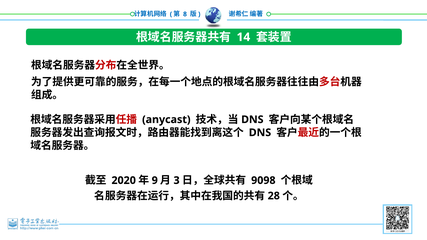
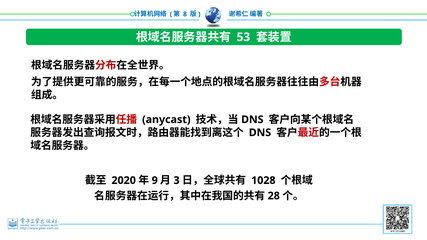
14: 14 -> 53 (243, 37)
9098: 9098 -> 1028 (263, 181)
